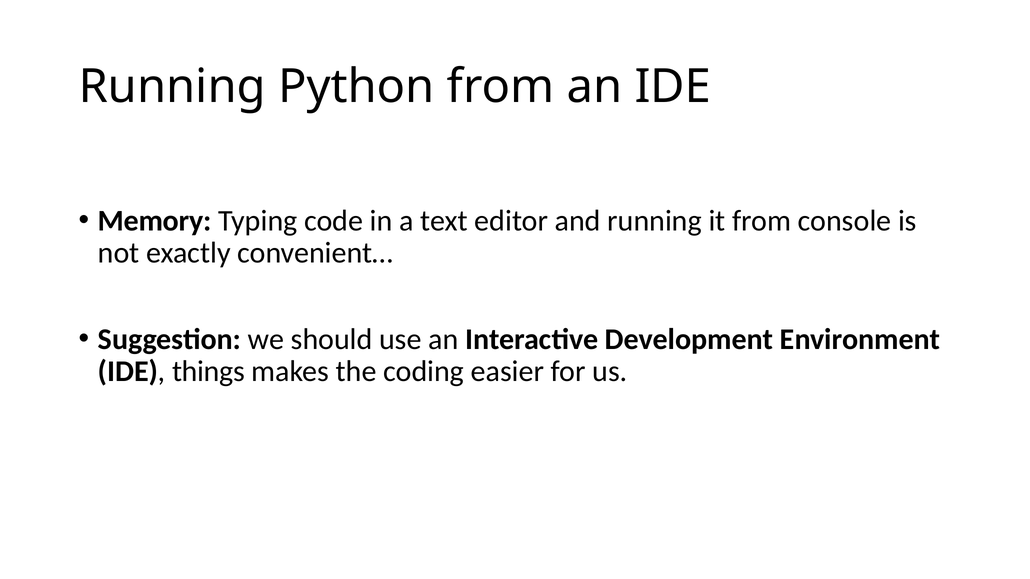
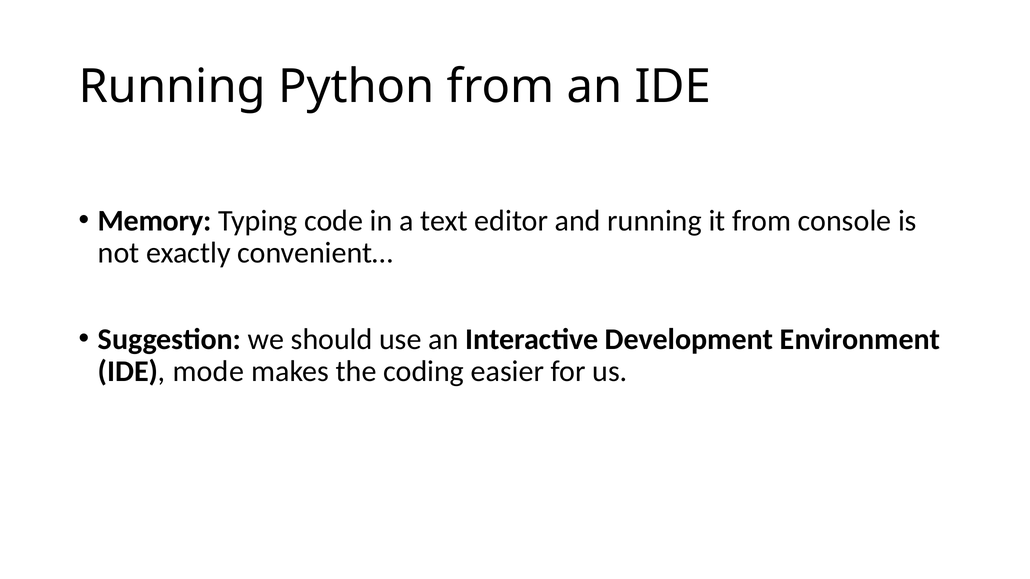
things: things -> mode (208, 372)
